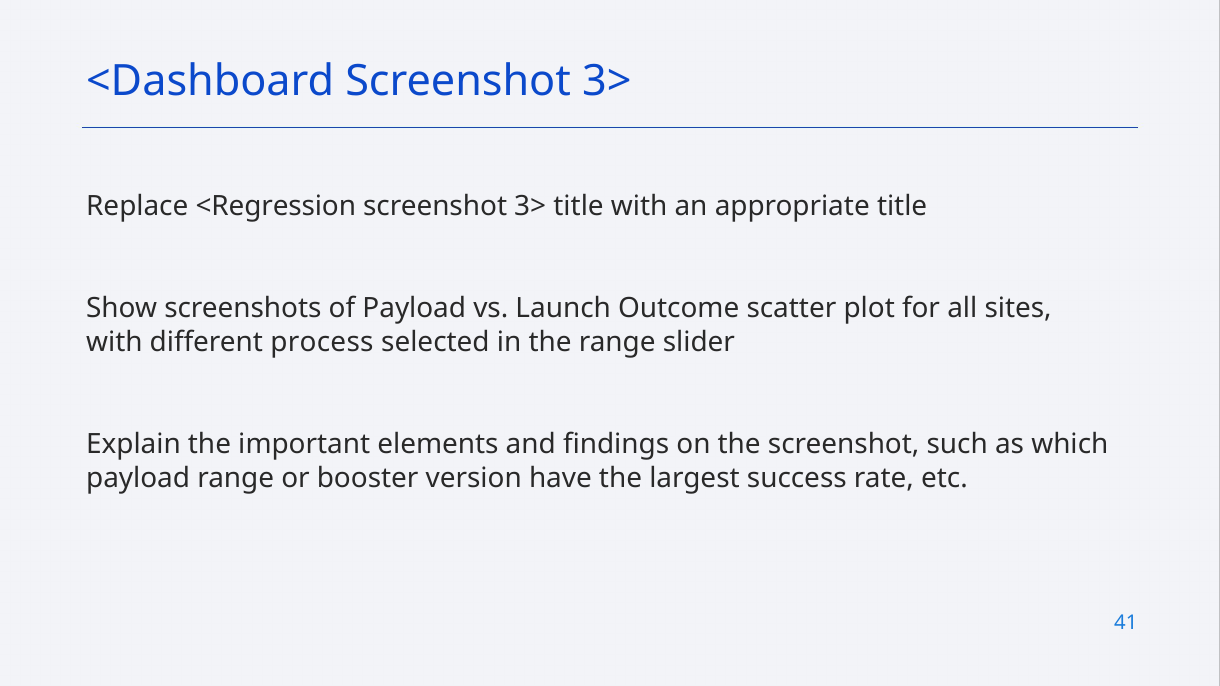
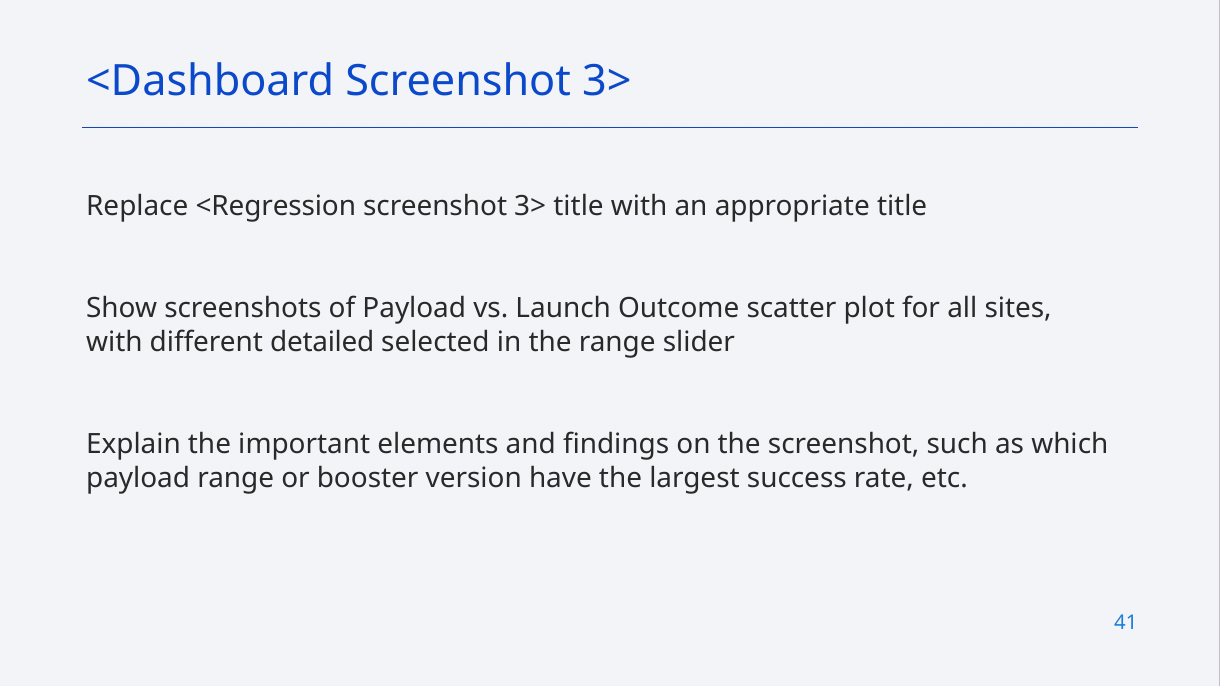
process: process -> detailed (322, 342)
